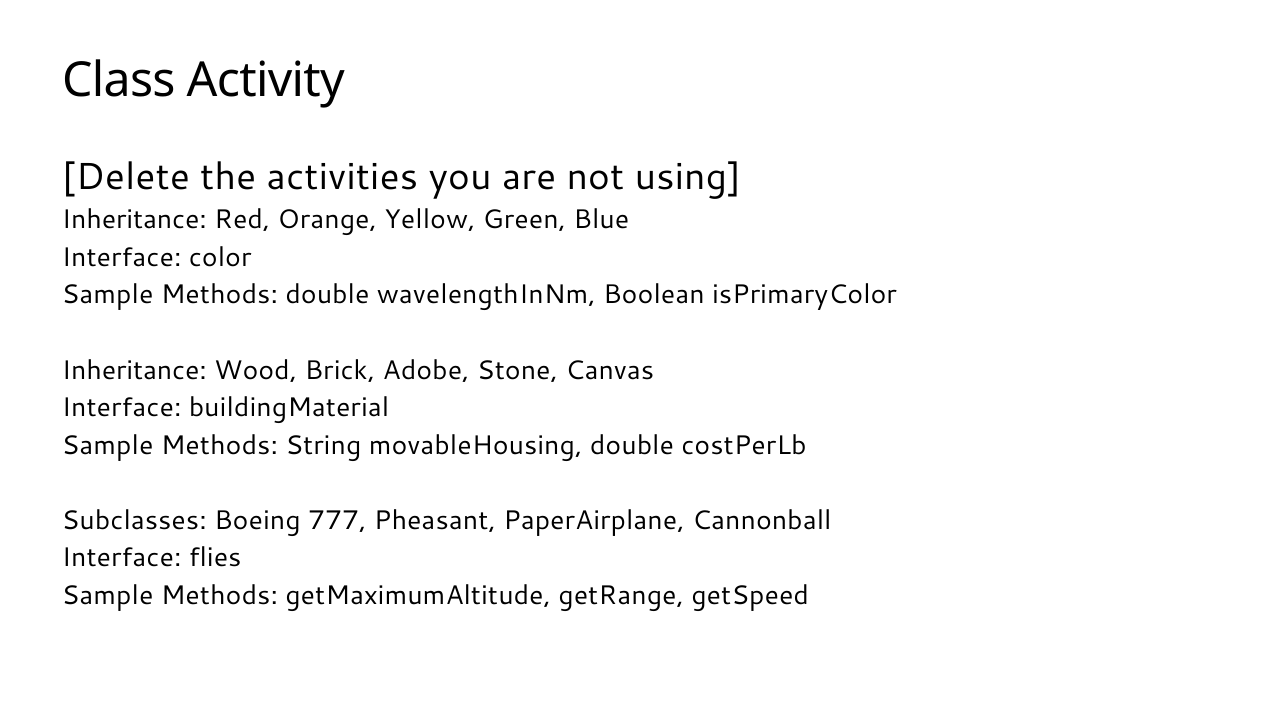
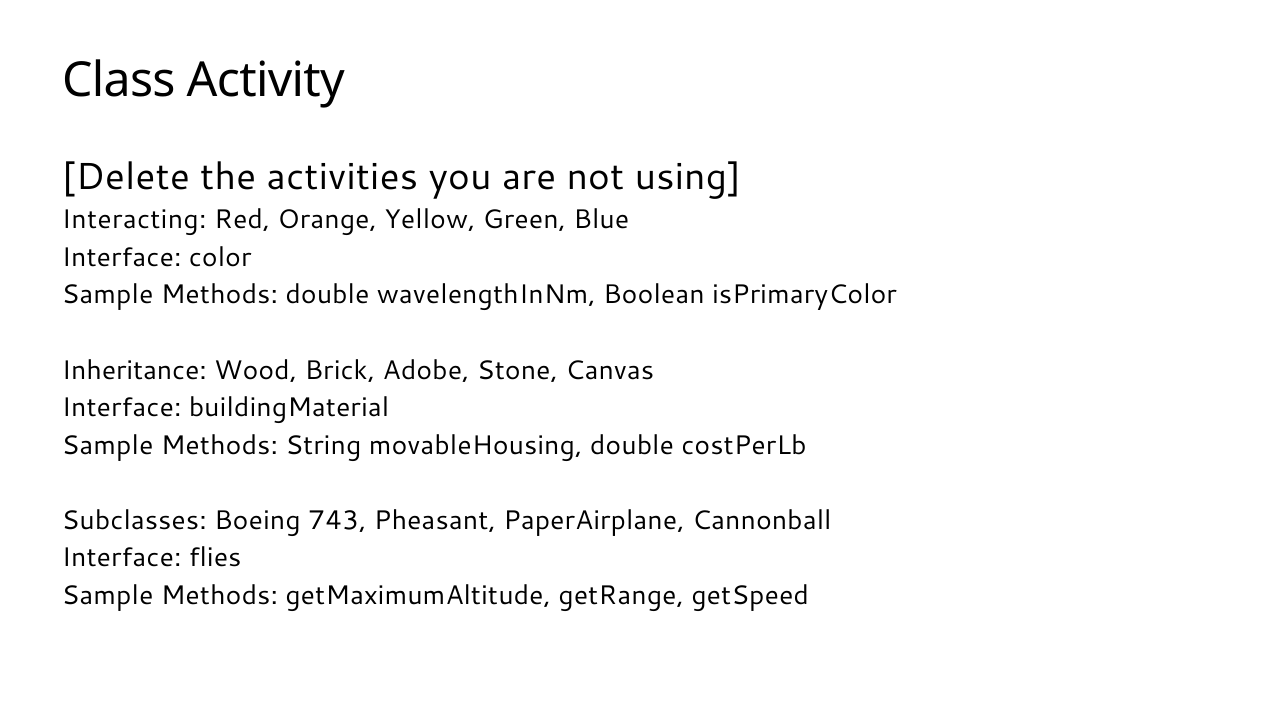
Inheritance: Inheritance -> Interacting (134, 220)
777: 777 -> 743 (337, 520)
